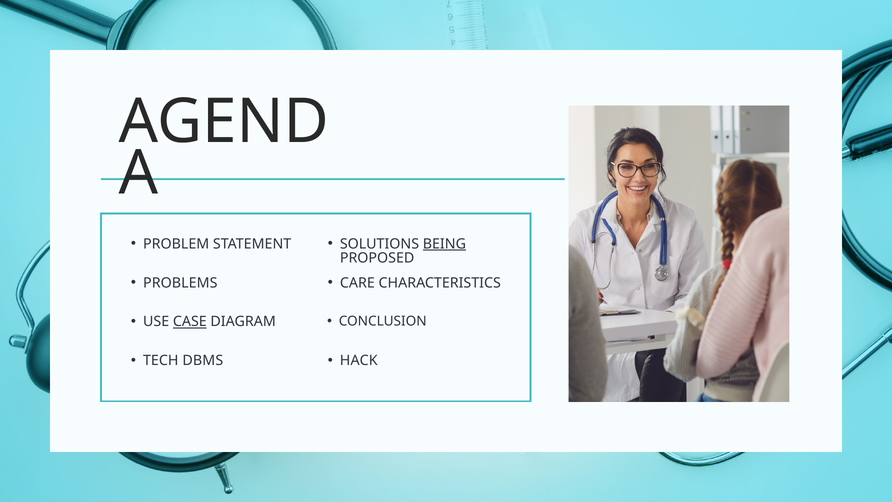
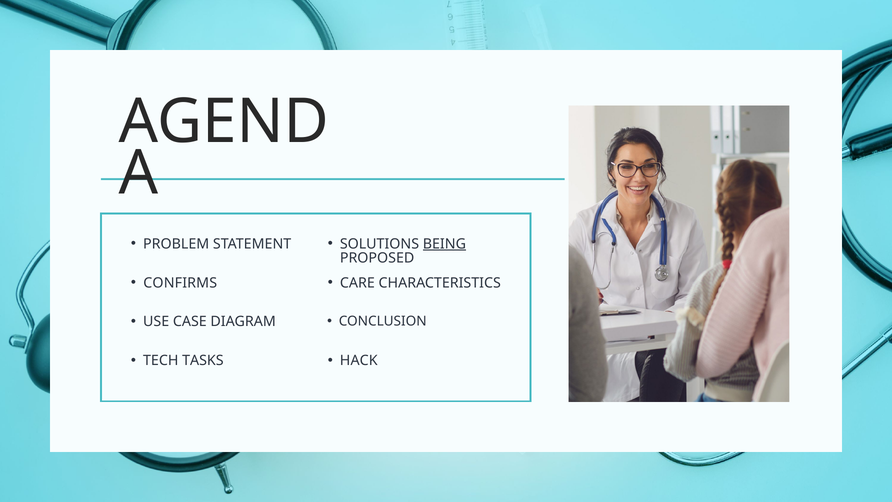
PROBLEMS: PROBLEMS -> CONFIRMS (180, 283)
CASE underline: present -> none (190, 322)
DBMS: DBMS -> TASKS (203, 360)
